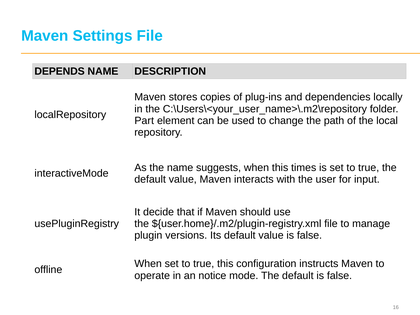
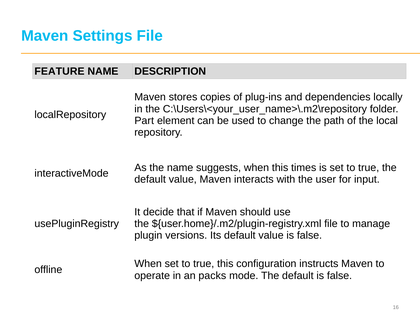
DEPENDS: DEPENDS -> FEATURE (60, 71)
notice: notice -> packs (212, 276)
